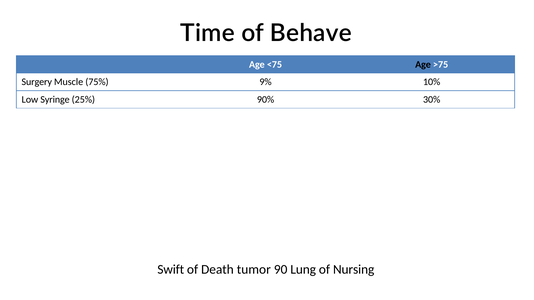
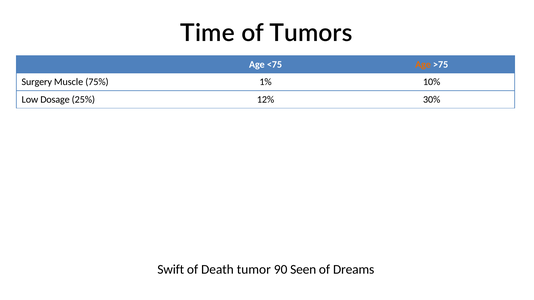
Behave: Behave -> Tumors (311, 33)
Age colour: black -> orange (423, 65)
9%: 9% -> 1% (266, 82)
Syringe: Syringe -> Dosage (55, 100)
90%: 90% -> 12% (266, 100)
Lung: Lung -> Seen (303, 270)
Nursing: Nursing -> Dreams (354, 270)
